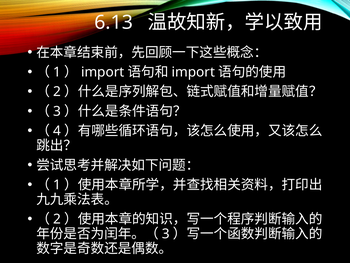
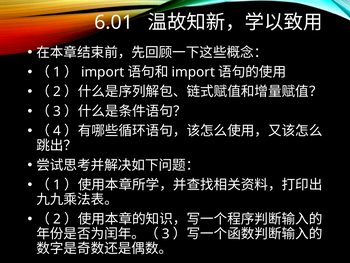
6.13: 6.13 -> 6.01 (114, 22)
